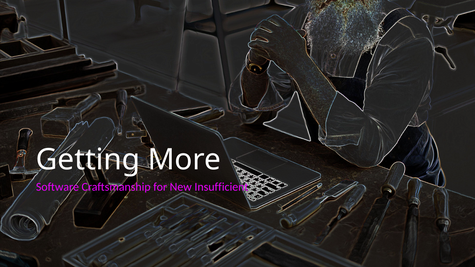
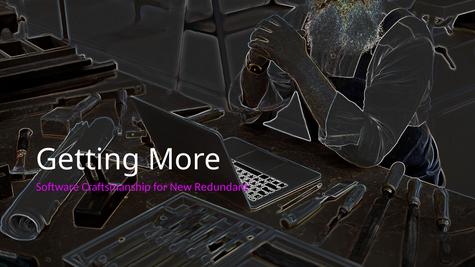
Insufficient: Insufficient -> Redundant (221, 187)
